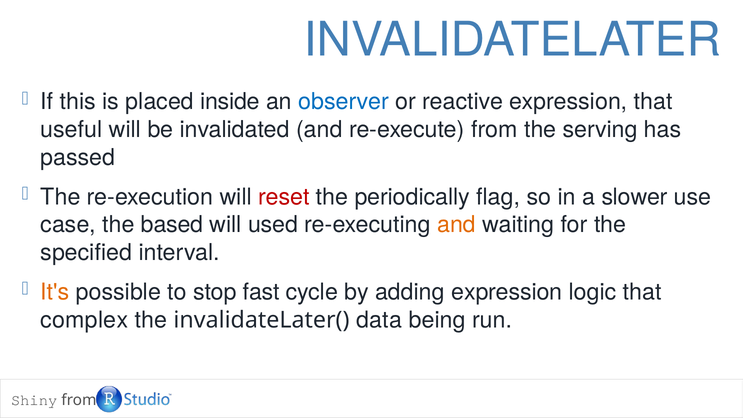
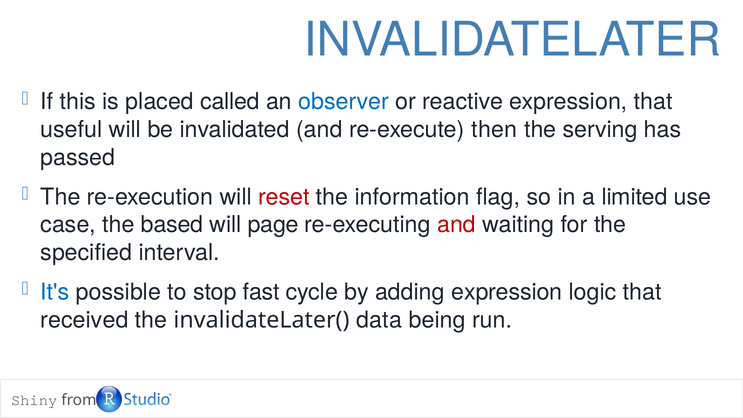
inside: inside -> called (230, 102)
re-execute from: from -> then (494, 129)
periodically: periodically -> information (412, 197)
slower: slower -> limited (635, 197)
used: used -> page (273, 225)
and colour: orange -> red (457, 225)
It's colour: orange -> blue (55, 292)
complex: complex -> received (84, 320)
